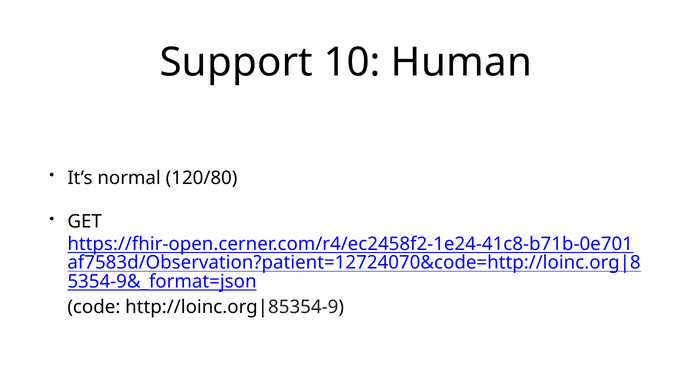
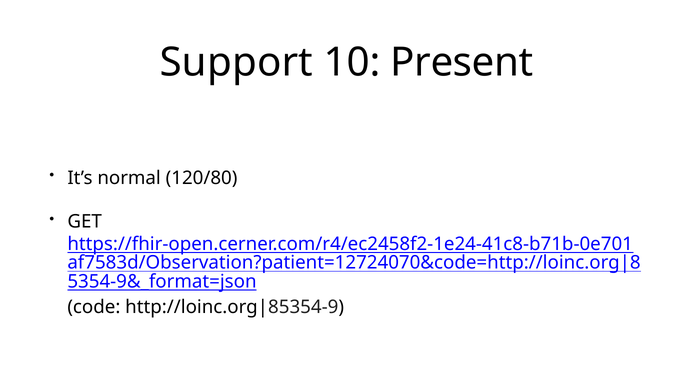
Human: Human -> Present (462, 62)
